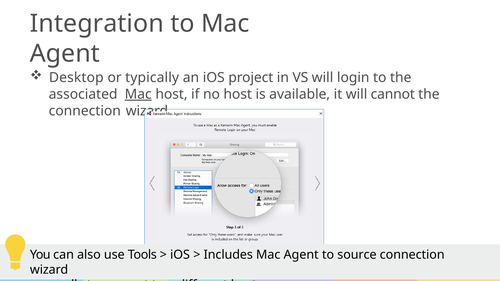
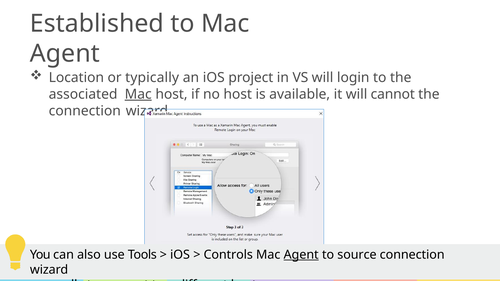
Integration: Integration -> Established (97, 24)
Desktop: Desktop -> Location (76, 78)
Includes: Includes -> Controls (228, 255)
Agent underline: none -> present (301, 255)
